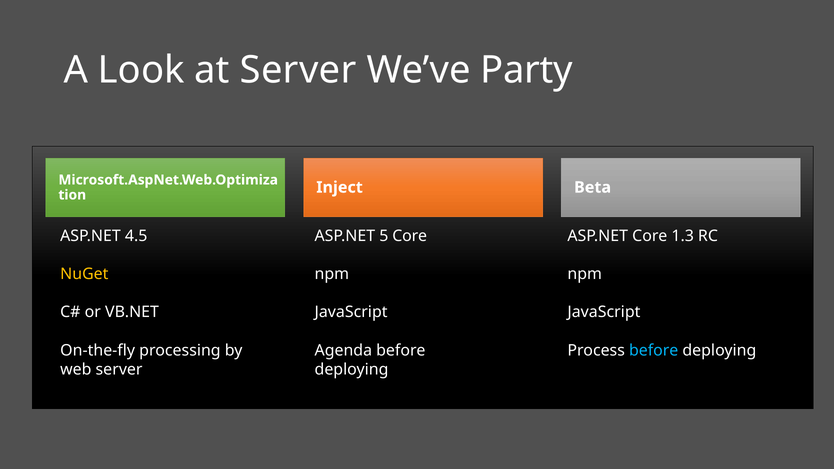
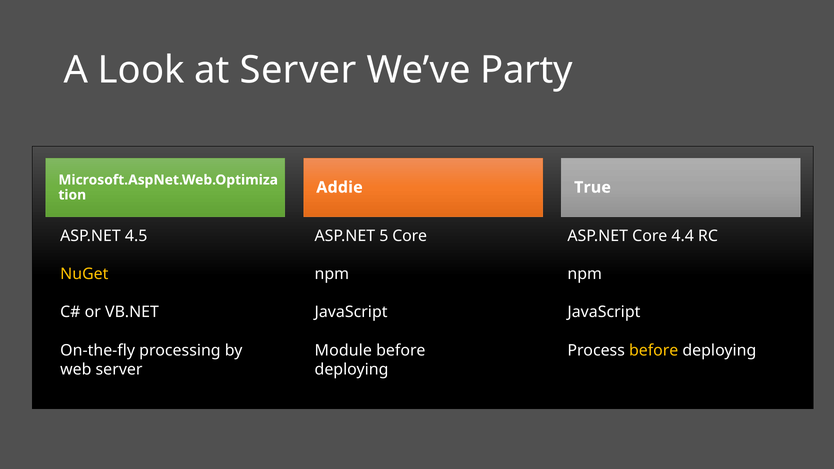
Inject: Inject -> Addie (339, 187)
Beta: Beta -> True (592, 187)
1.3: 1.3 -> 4.4 (683, 236)
Agenda: Agenda -> Module (343, 351)
before colour: light blue -> yellow (654, 351)
